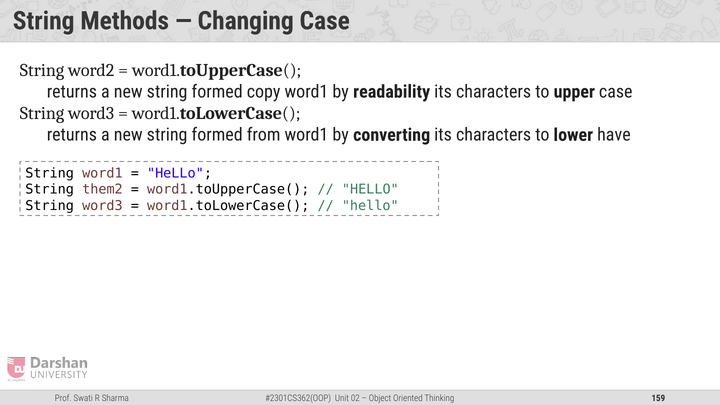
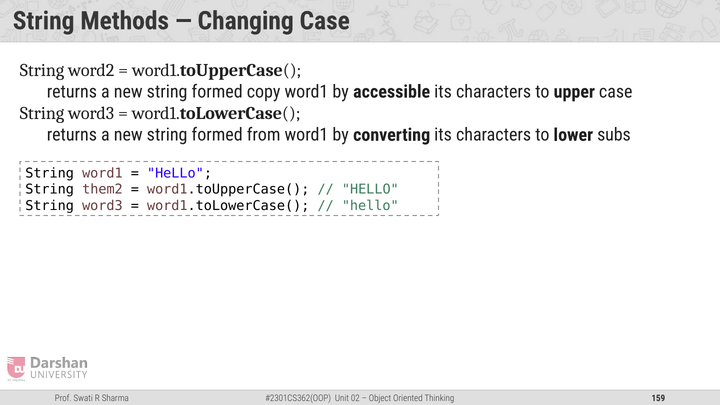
readability: readability -> accessible (392, 92)
have: have -> subs (614, 135)
